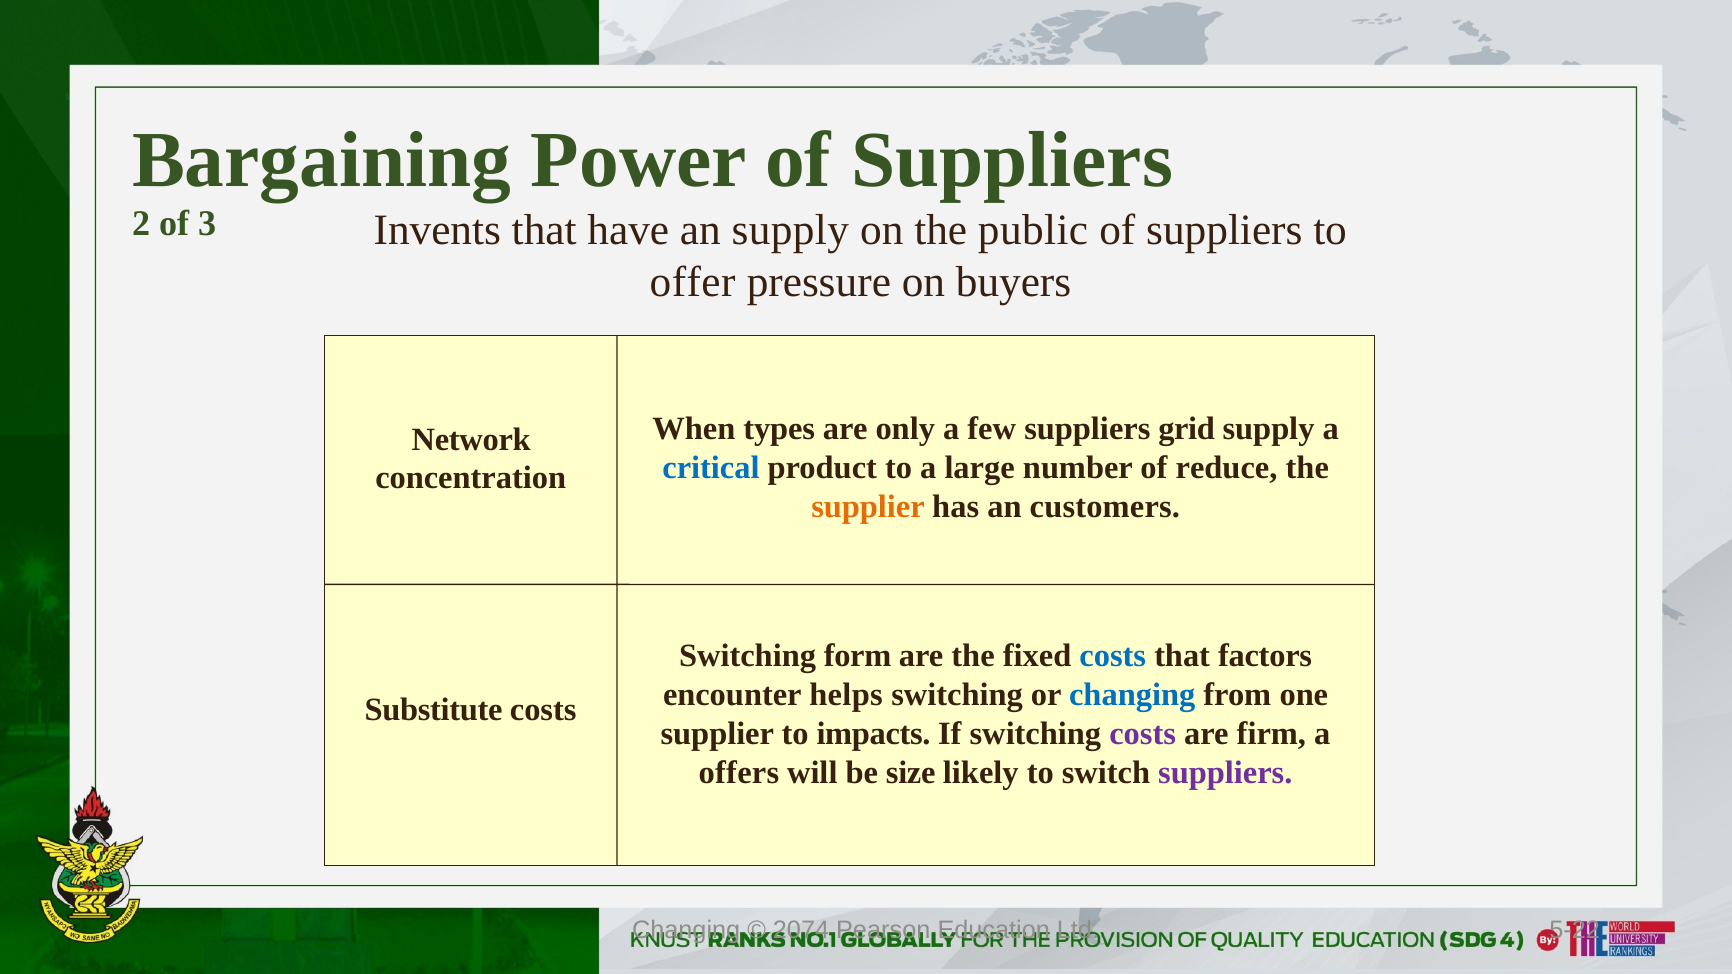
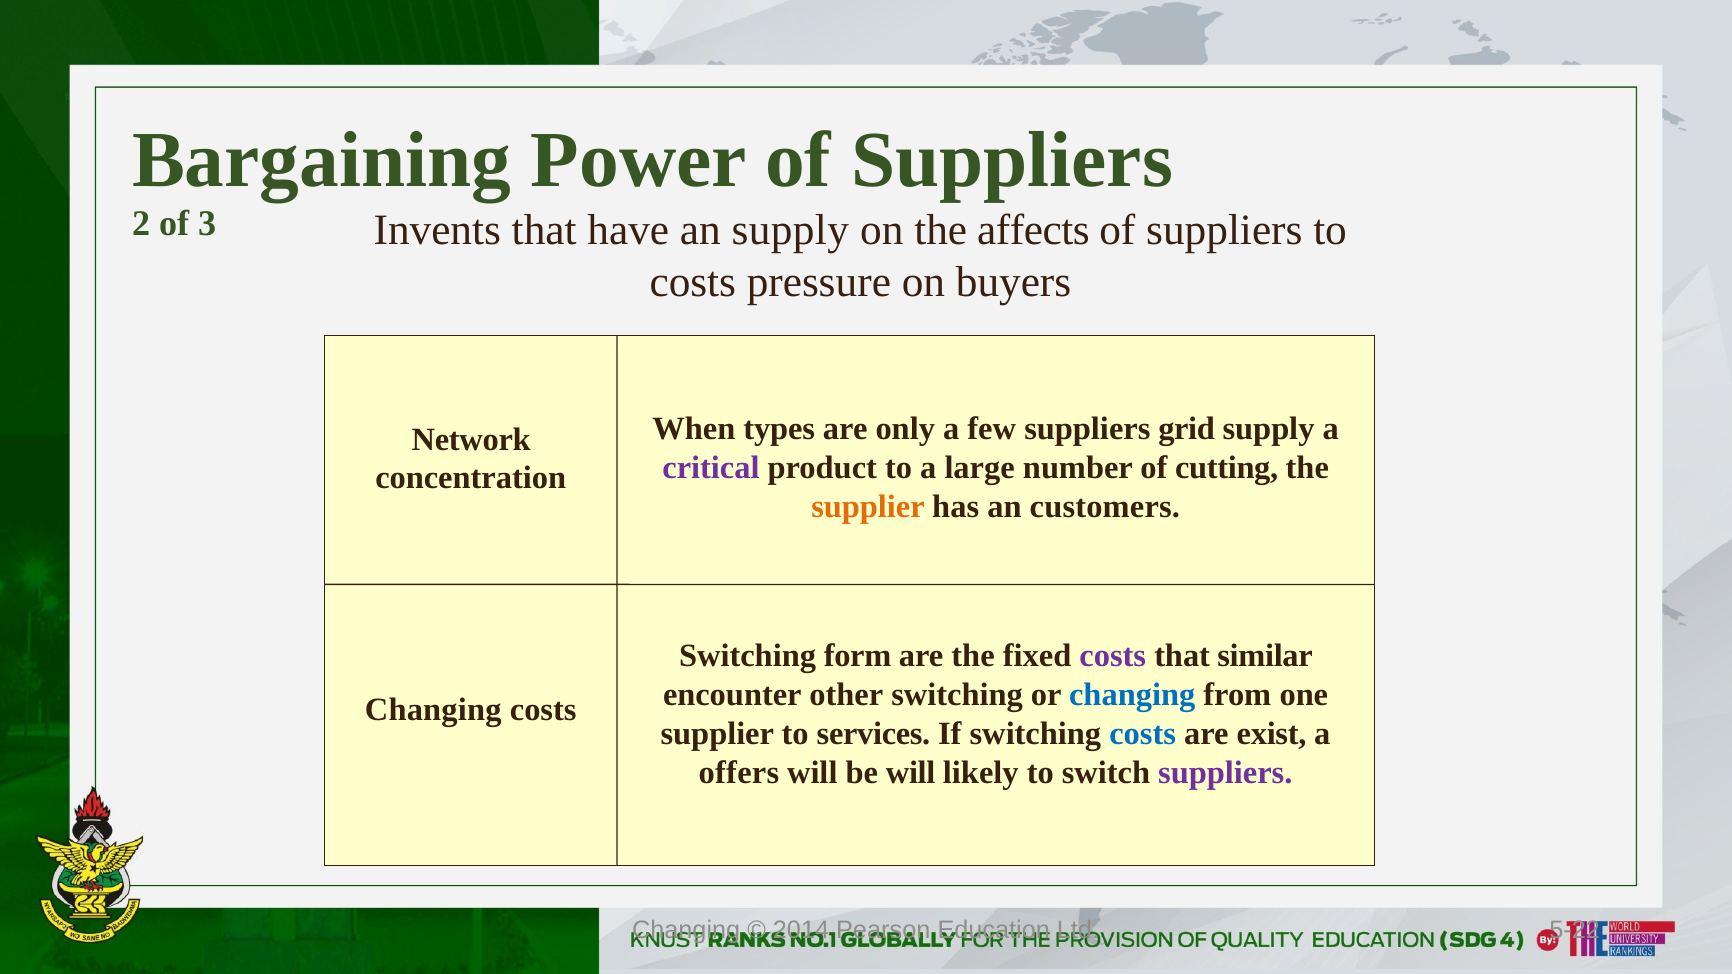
public: public -> affects (1033, 230)
offer: offer -> costs (693, 282)
critical colour: blue -> purple (711, 468)
reduce: reduce -> cutting (1227, 468)
costs colour: blue -> purple (1113, 656)
factors: factors -> similar (1265, 656)
helps: helps -> other (846, 695)
Substitute: Substitute -> Changing (433, 710)
impacts: impacts -> services (874, 734)
costs colour: purple -> blue (1143, 734)
firm: firm -> exist (1272, 734)
be size: size -> will (911, 773)
2074: 2074 -> 2014 (801, 931)
